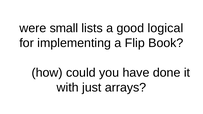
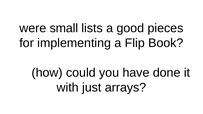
logical: logical -> pieces (165, 28)
